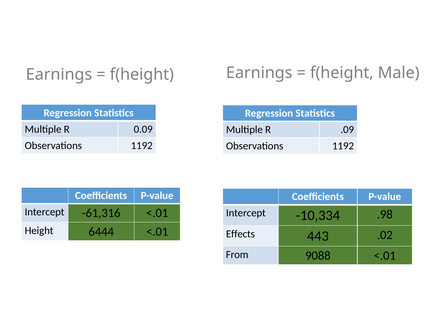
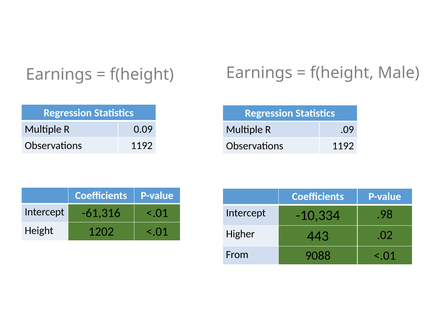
6444: 6444 -> 1202 (101, 232)
Effects: Effects -> Higher (240, 234)
